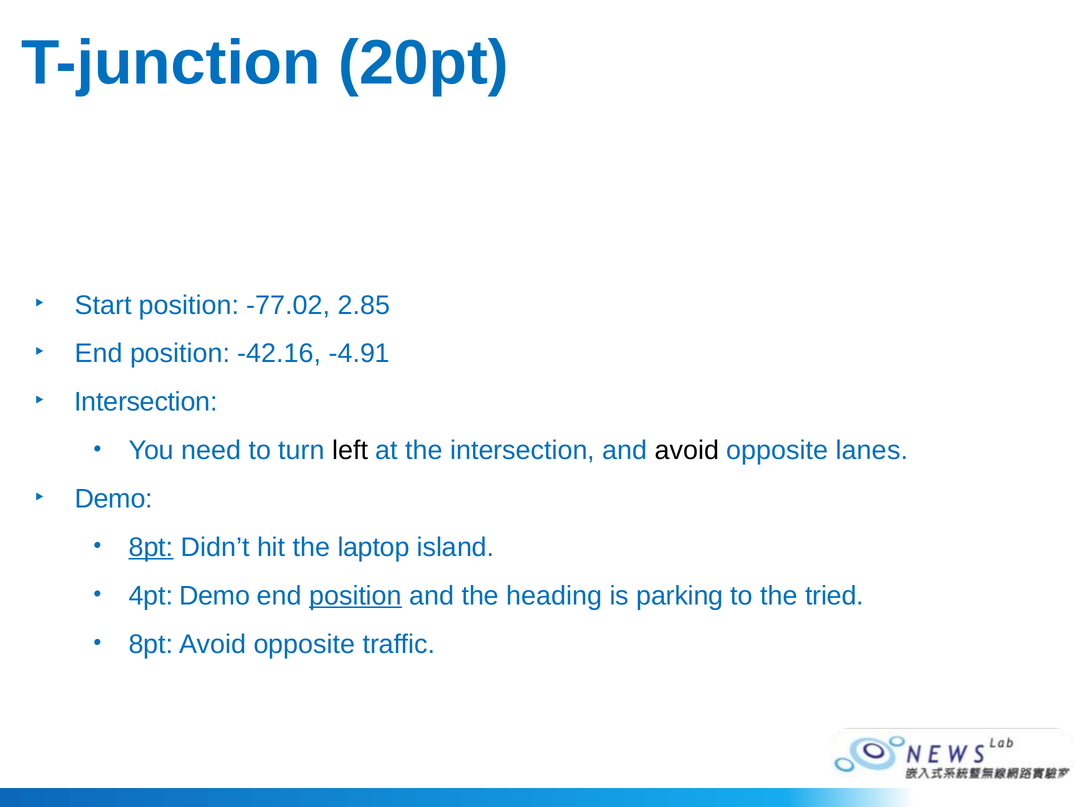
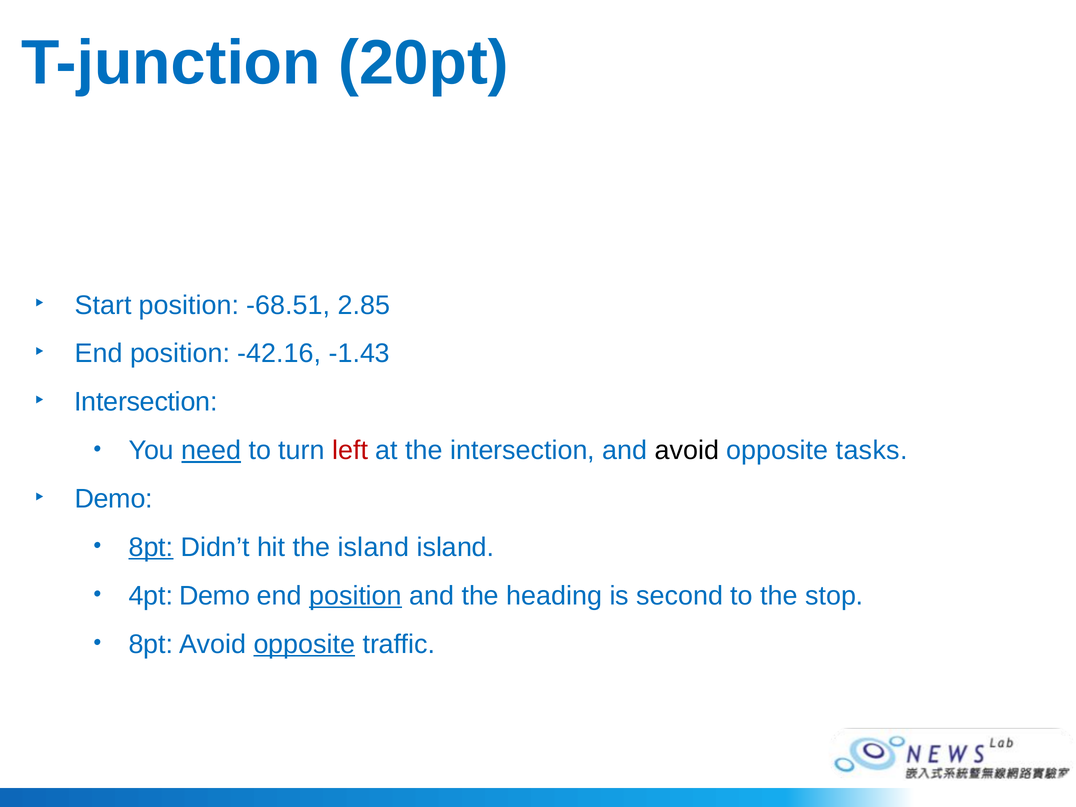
-77.02: -77.02 -> -68.51 (288, 305)
-4.91: -4.91 -> -1.43 (359, 354)
need underline: none -> present (211, 450)
left colour: black -> red (350, 450)
lanes: lanes -> tasks (872, 450)
the laptop: laptop -> island (373, 547)
parking: parking -> second (680, 596)
tried: tried -> stop (834, 596)
opposite underline: none -> present (304, 644)
